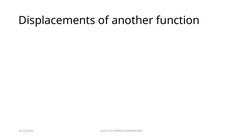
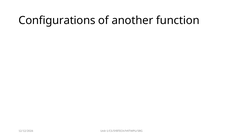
Displacements: Displacements -> Configurations (57, 20)
